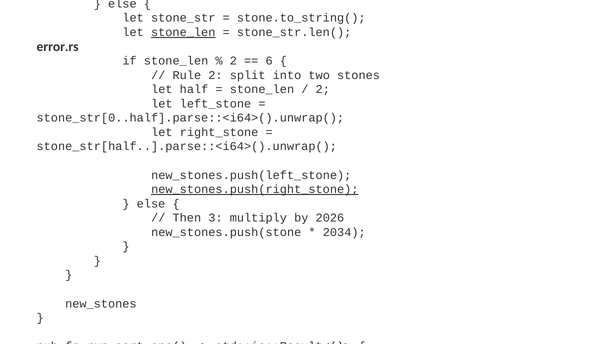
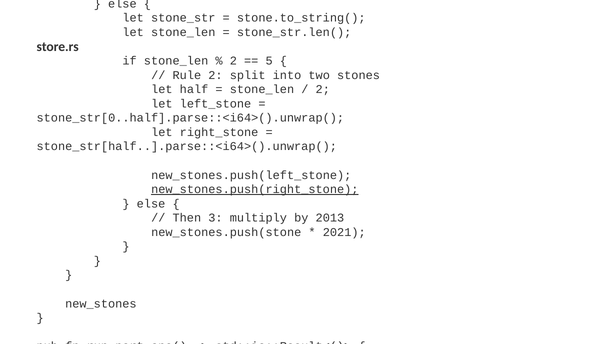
stone_len underline: present -> none (183, 32)
error.rs: error.rs -> store.rs (58, 47)
6: 6 -> 5 (269, 61)
2026: 2026 -> 2013 (330, 218)
2034: 2034 -> 2021 (344, 232)
